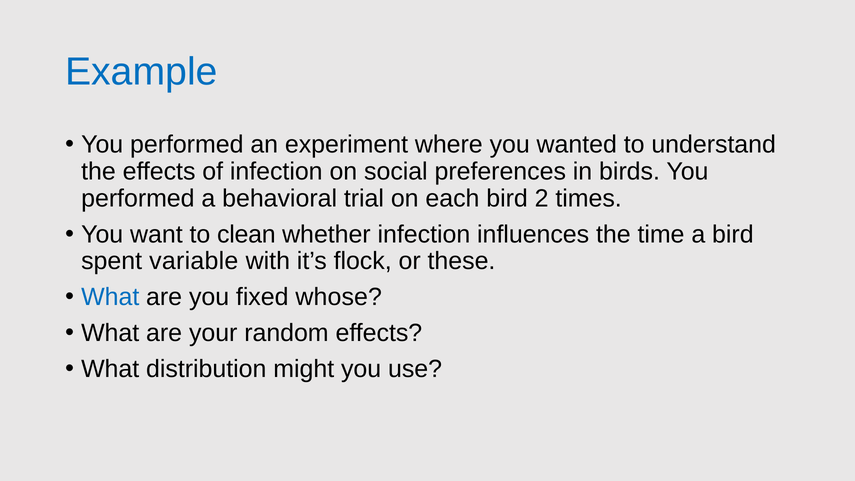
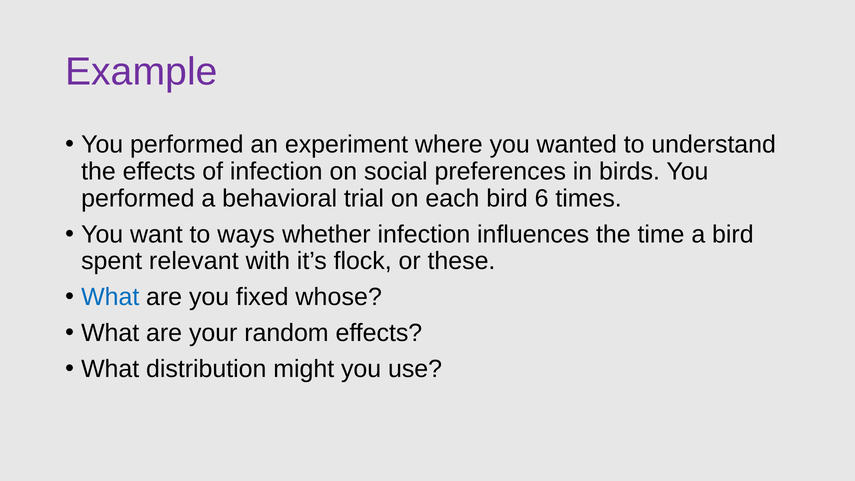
Example colour: blue -> purple (141, 72)
2: 2 -> 6 (542, 198)
clean: clean -> ways (246, 234)
variable: variable -> relevant (194, 261)
